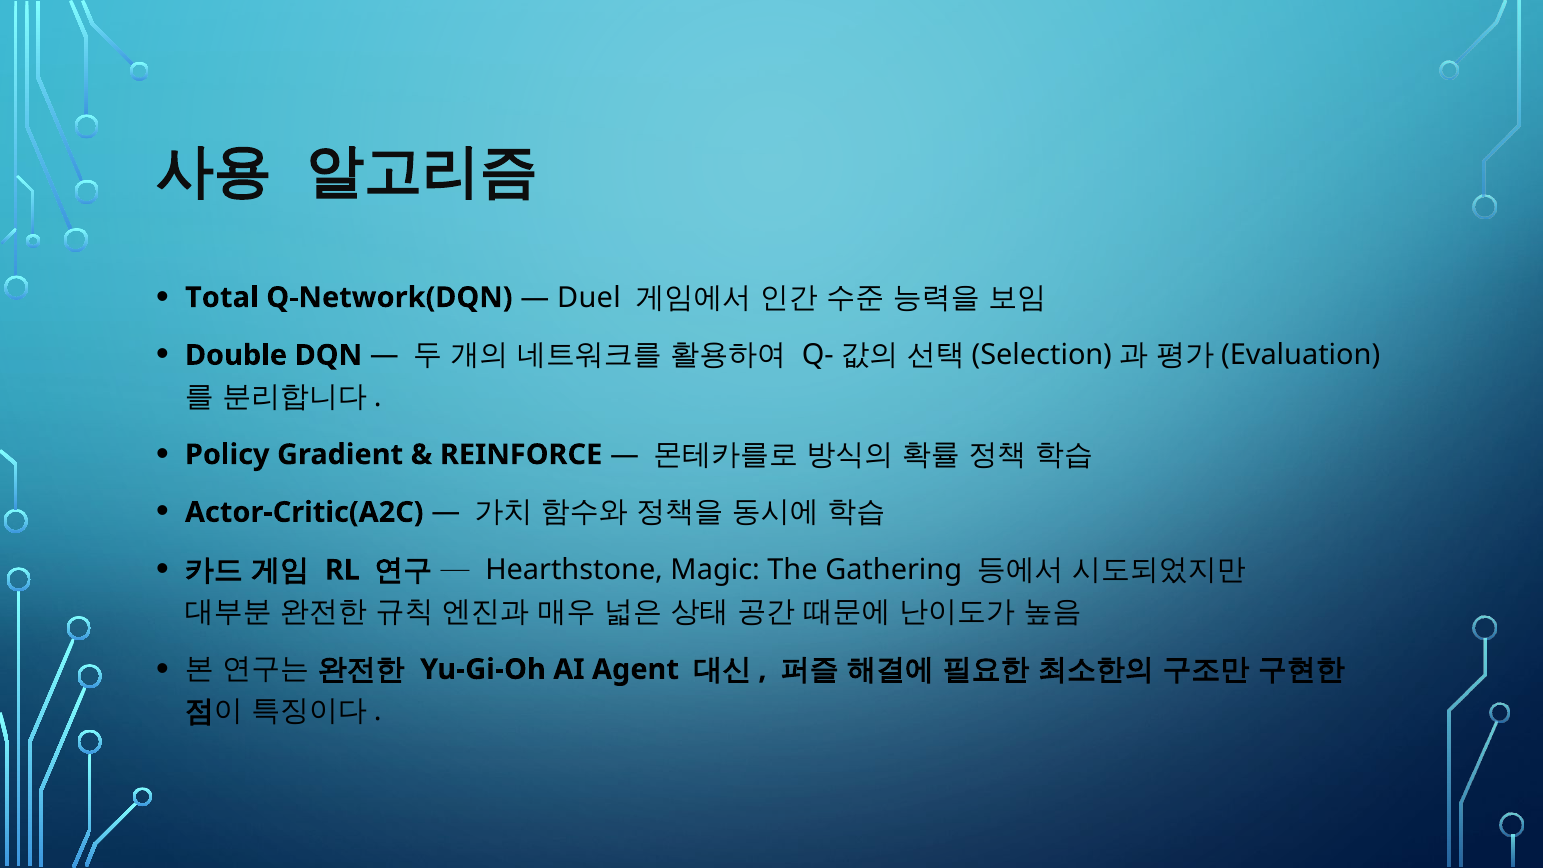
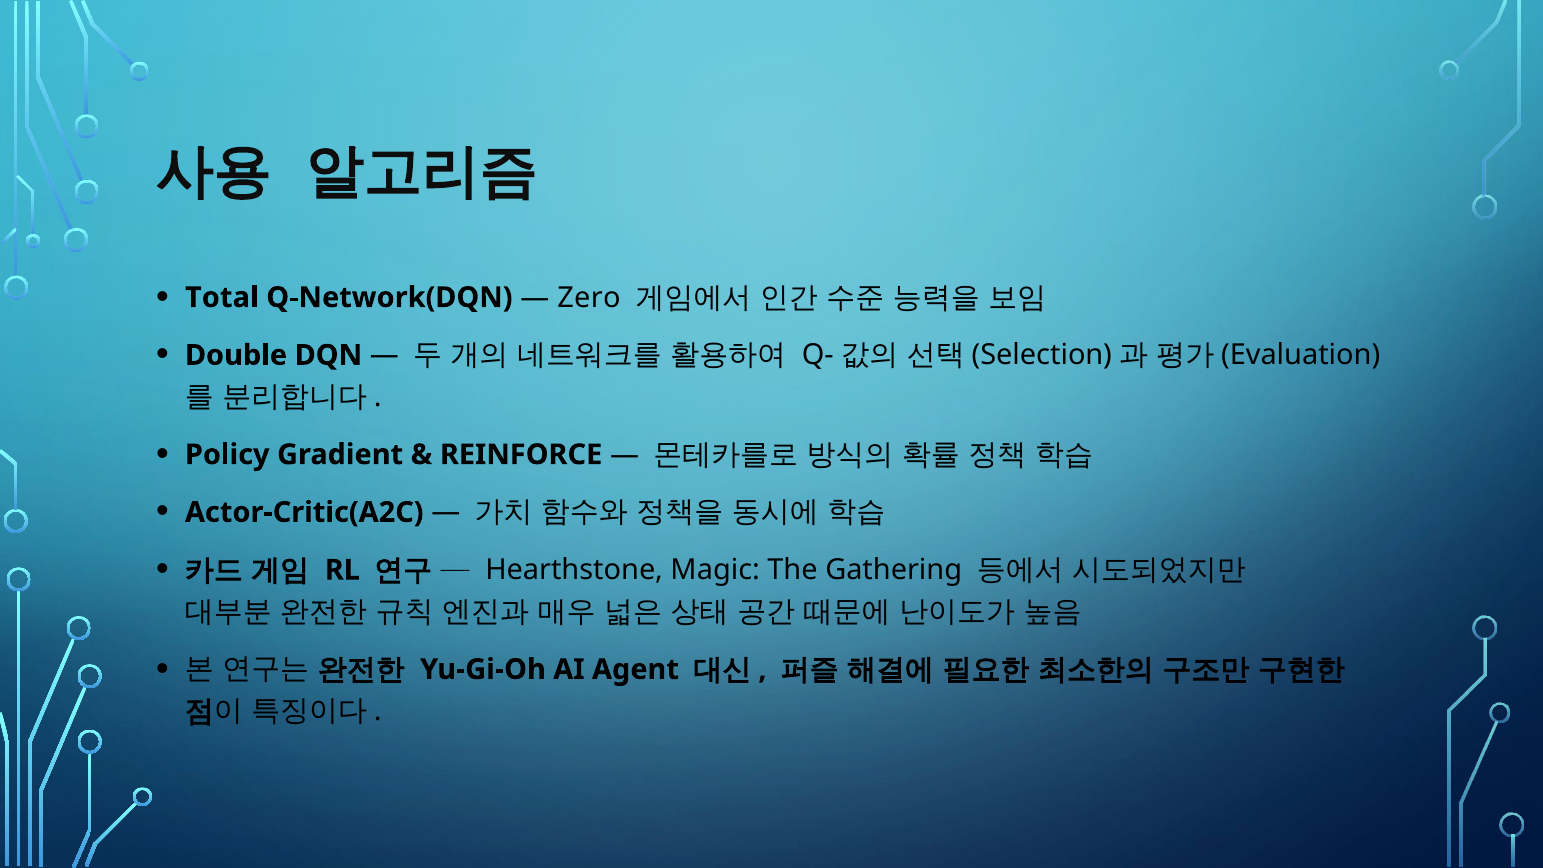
Duel: Duel -> Zero (589, 297)
